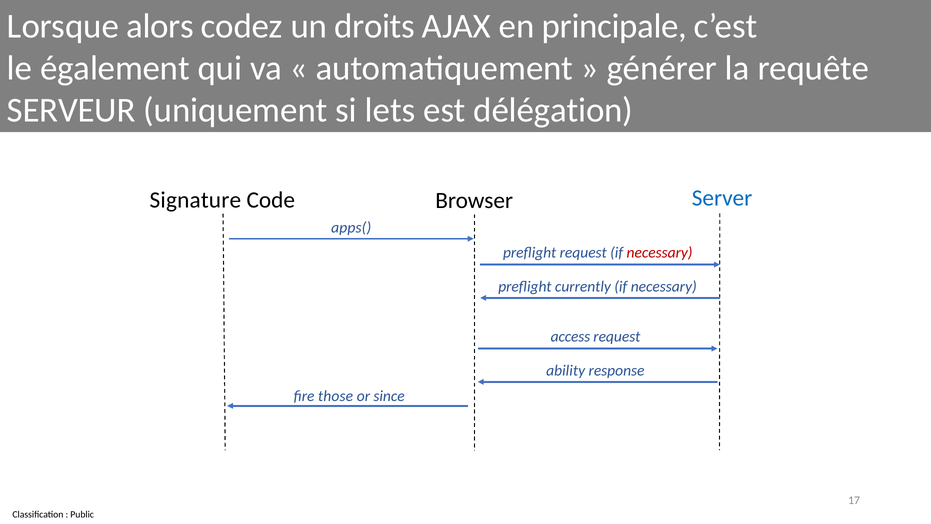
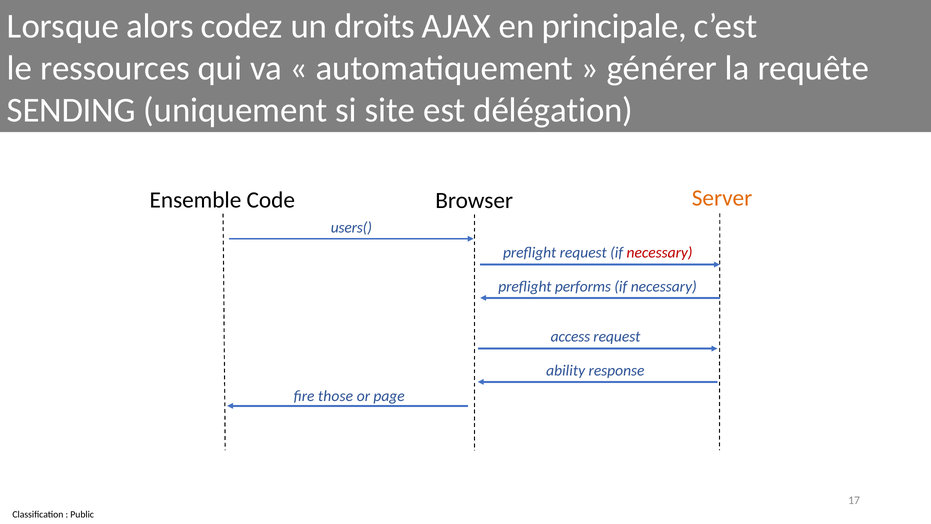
également: également -> ressources (115, 68)
SERVEUR: SERVEUR -> SENDING (71, 110)
lets: lets -> site (390, 110)
Server colour: blue -> orange (722, 198)
Signature: Signature -> Ensemble (195, 200)
apps(: apps( -> users( (351, 227)
currently: currently -> performs (583, 286)
since: since -> page (389, 396)
